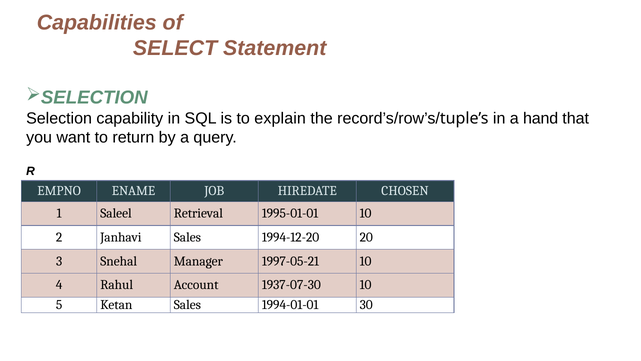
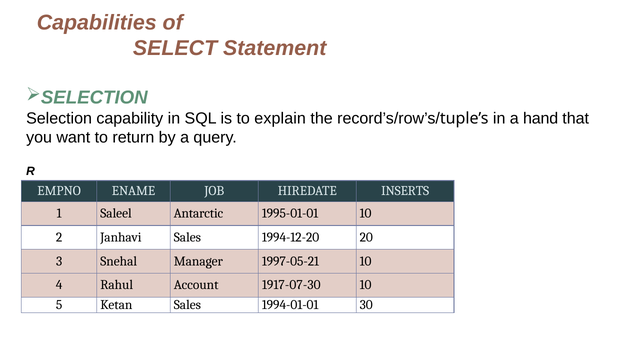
CHOSEN: CHOSEN -> INSERTS (405, 191)
Retrieval: Retrieval -> Antarctic (198, 213)
1937-07-30: 1937-07-30 -> 1917-07-30 (291, 285)
